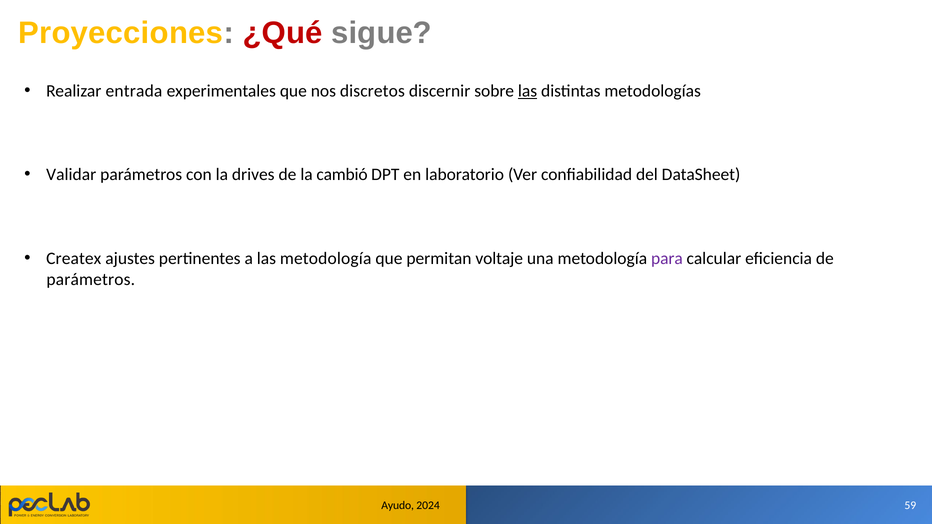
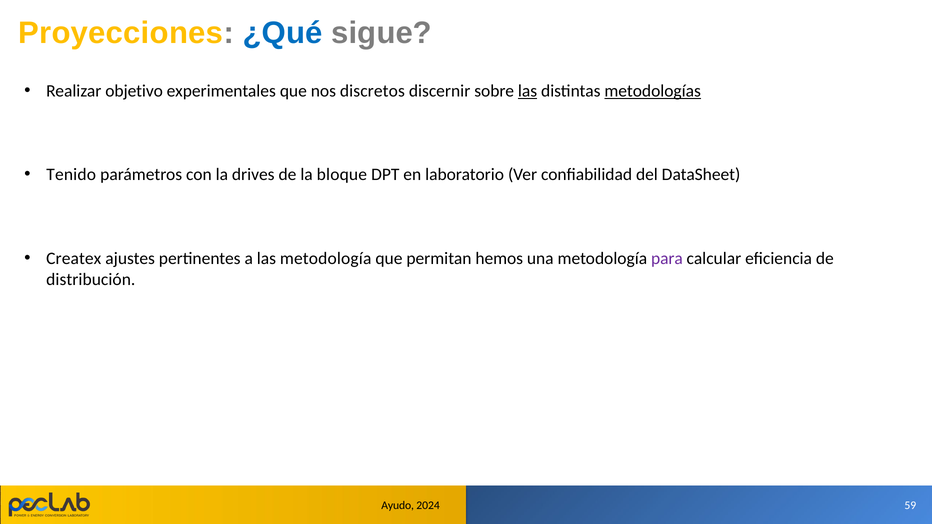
¿Qué colour: red -> blue (283, 33)
entrada: entrada -> objetivo (134, 91)
metodologías underline: none -> present (653, 91)
Validar: Validar -> Tenido (71, 175)
cambió: cambió -> bloque (342, 175)
voltaje: voltaje -> hemos (499, 259)
parámetros: parámetros -> distribución (91, 280)
